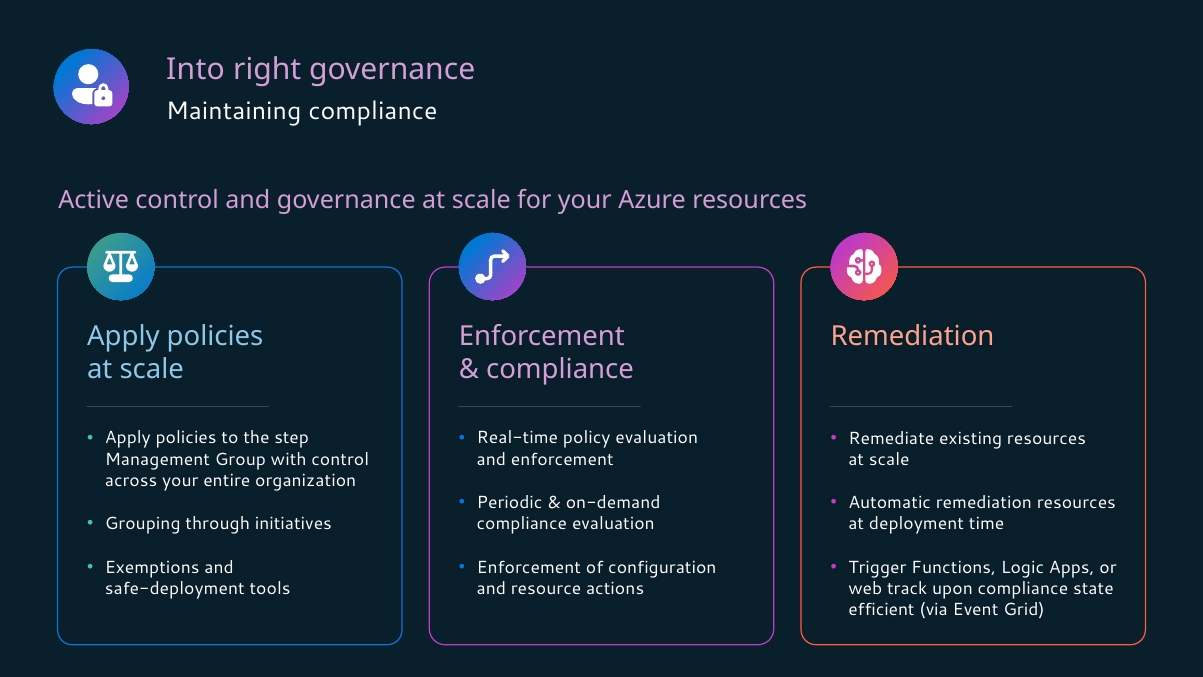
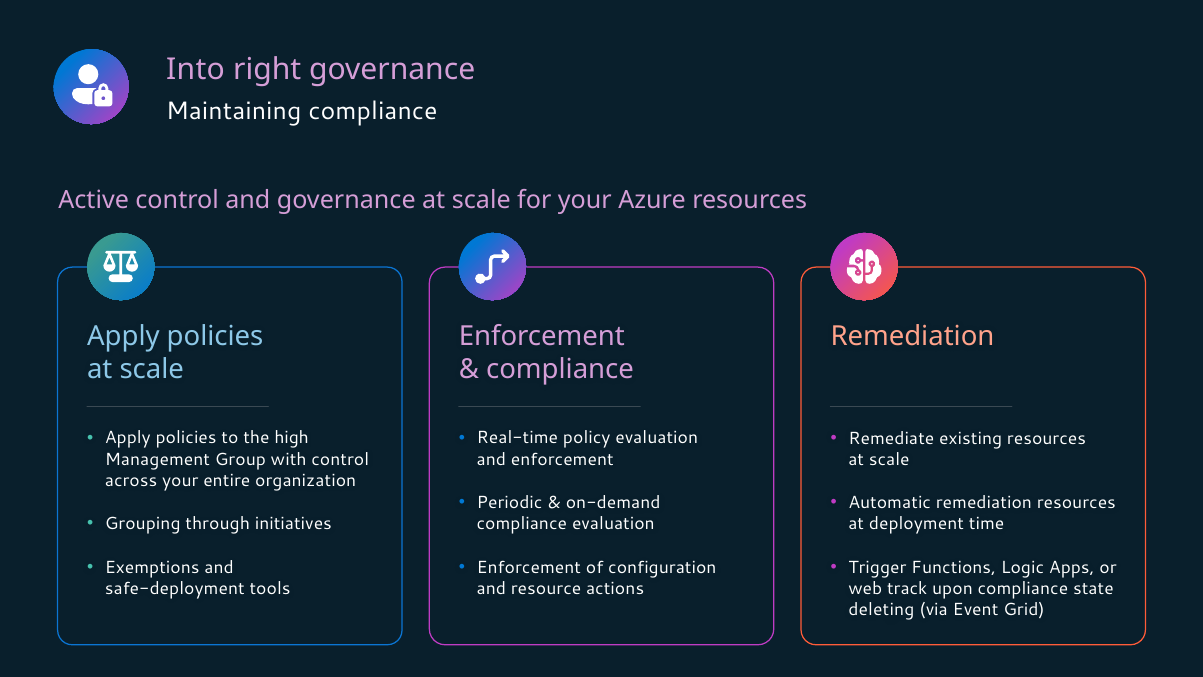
step: step -> high (292, 438)
efficient: efficient -> deleting (881, 610)
